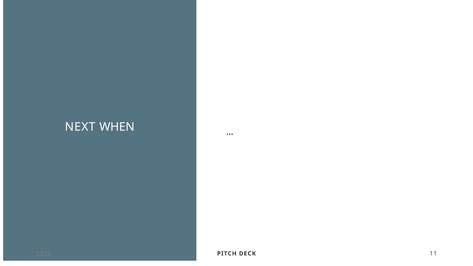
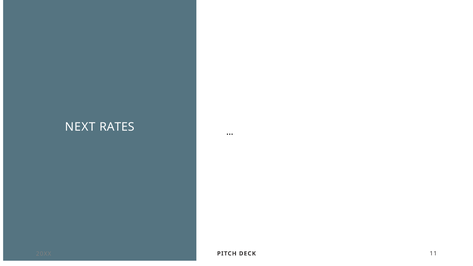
WHEN: WHEN -> RATES (117, 127)
